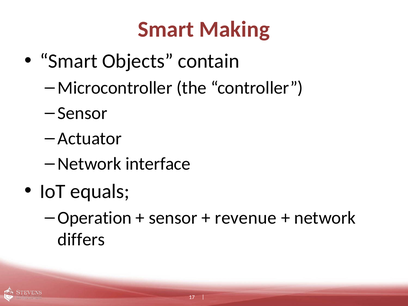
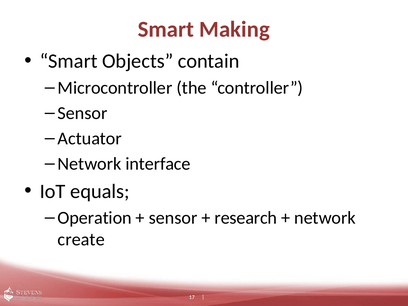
revenue: revenue -> research (246, 218)
differs: differs -> create (81, 240)
